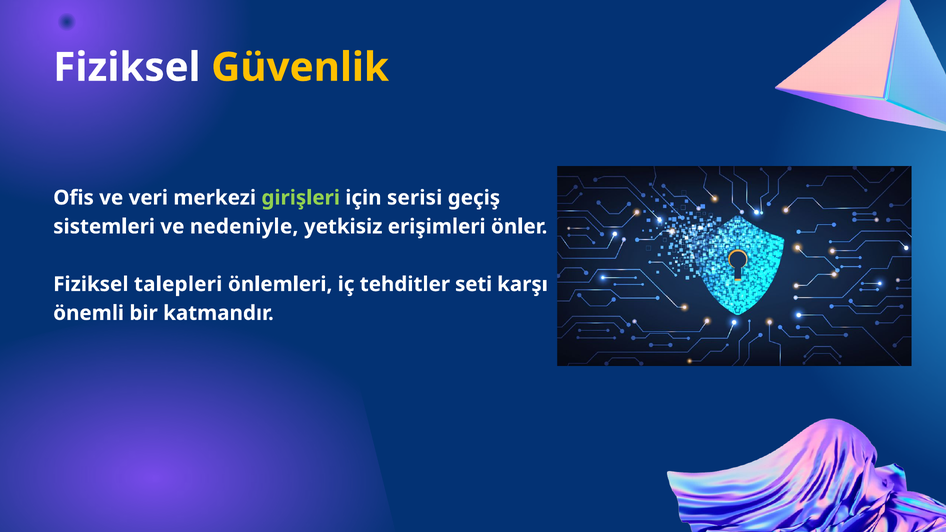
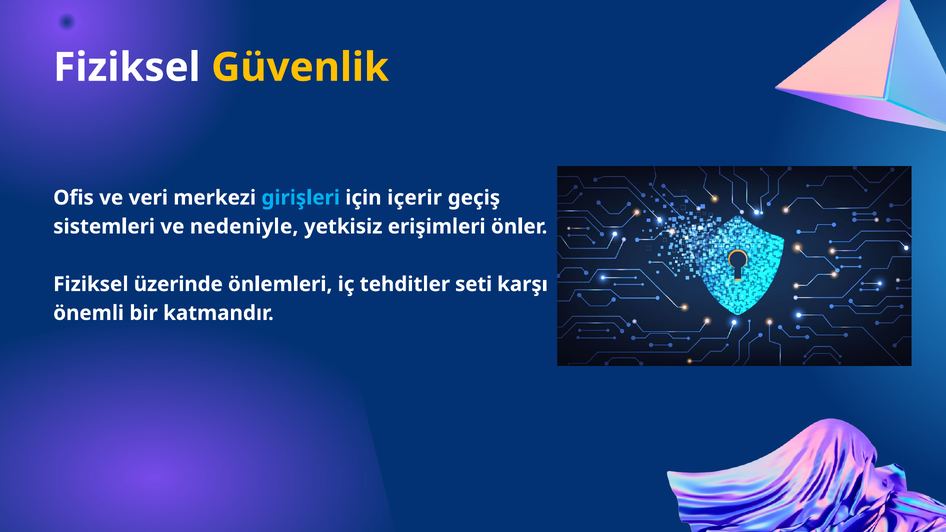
girişleri colour: light green -> light blue (301, 198)
serisi: serisi -> içerir (415, 198)
talepleri: talepleri -> üzerinde (178, 284)
